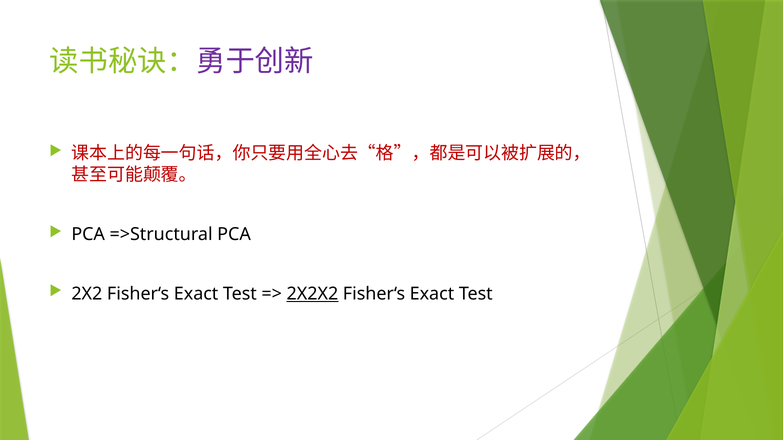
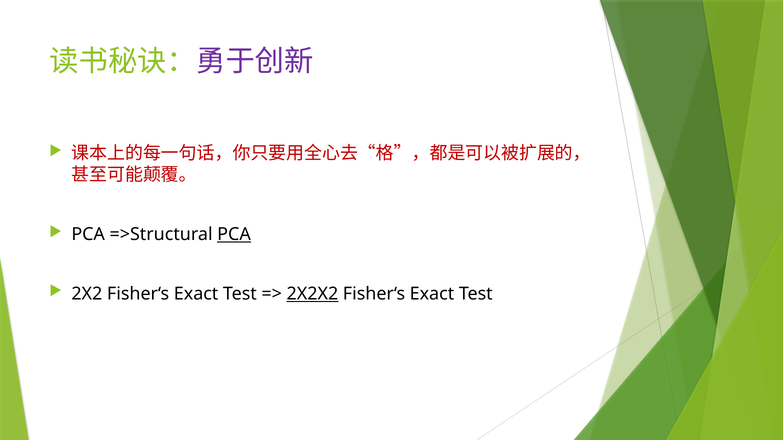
PCA underline: none -> present (234, 235)
